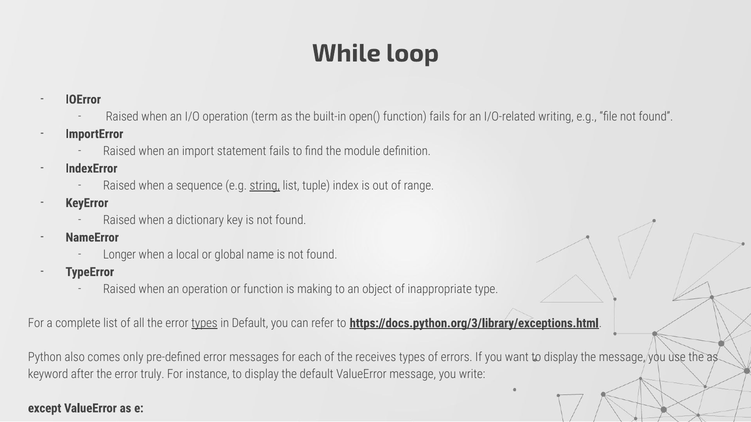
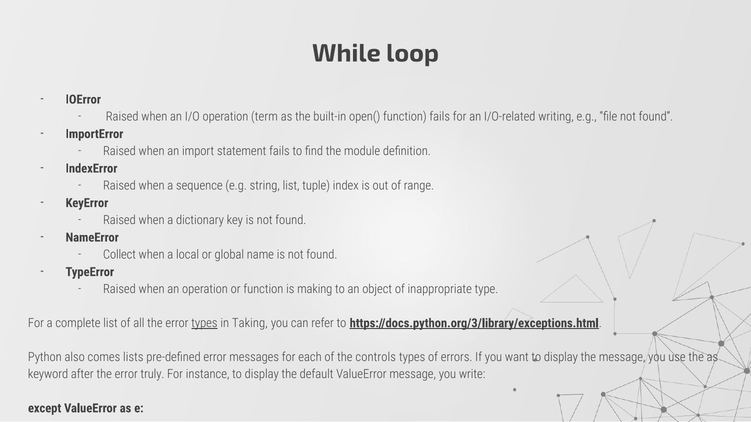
string underline: present -> none (265, 186)
Longer: Longer -> Collect (120, 255)
in Default: Default -> Taking (250, 323)
only: only -> lists (133, 357)
receives: receives -> controls (376, 357)
